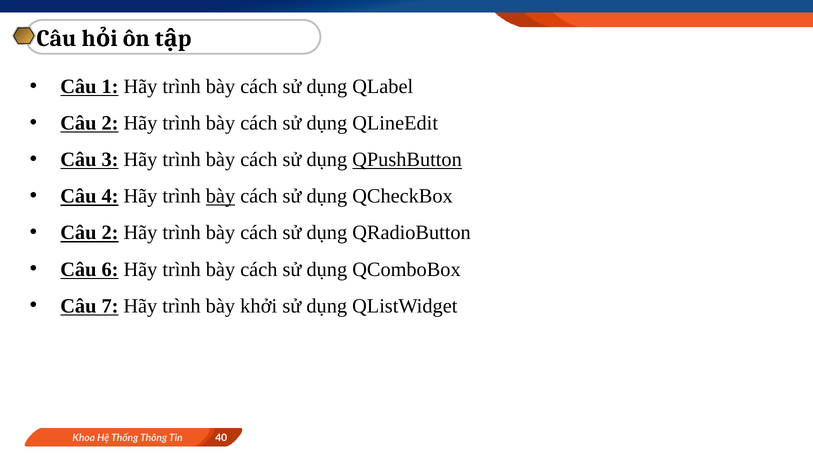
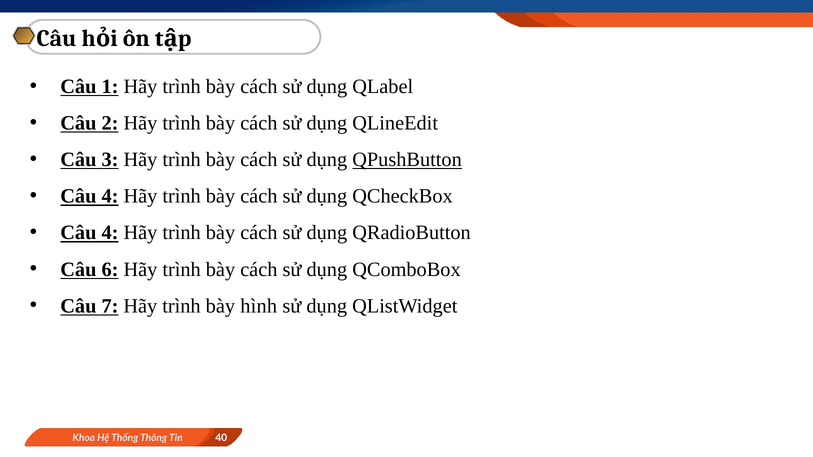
bày underline: present -> none (220, 196)
2: 2 -> 4 (110, 233)
khởi: khởi -> hình (259, 306)
